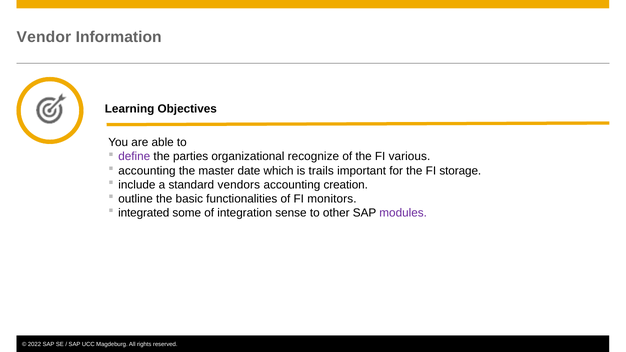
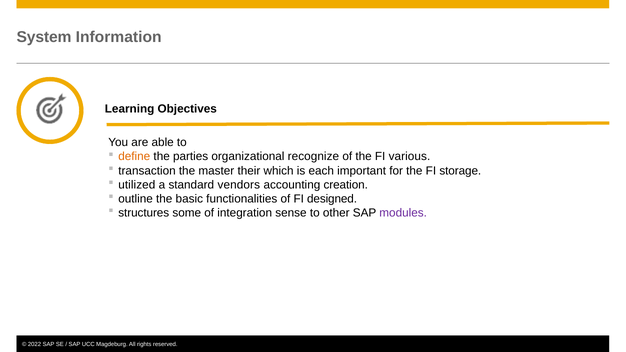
Vendor: Vendor -> System (44, 37)
define colour: purple -> orange (134, 157)
accounting: accounting -> transaction (147, 171)
date: date -> their (249, 171)
trails: trails -> each (321, 171)
include: include -> utilized (137, 185)
monitors: monitors -> designed (332, 199)
integrated: integrated -> structures (144, 213)
